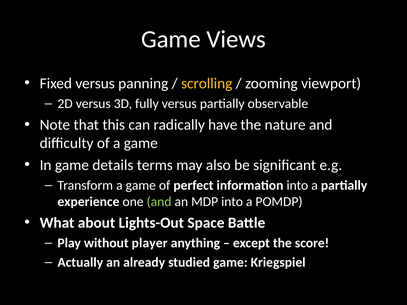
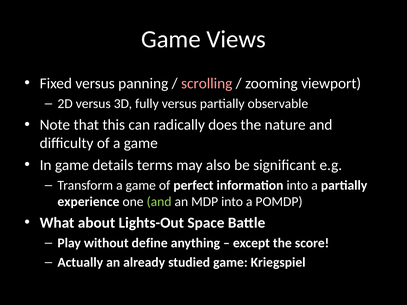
scrolling colour: yellow -> pink (207, 83)
have: have -> does (223, 125)
player: player -> define (150, 243)
